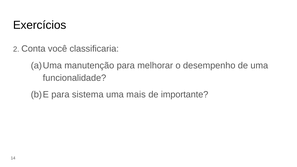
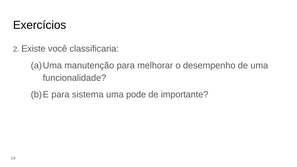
Conta: Conta -> Existe (33, 49)
mais: mais -> pode (136, 95)
